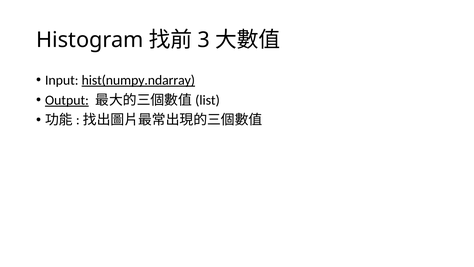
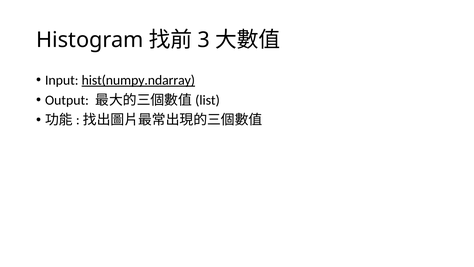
Output underline: present -> none (67, 100)
